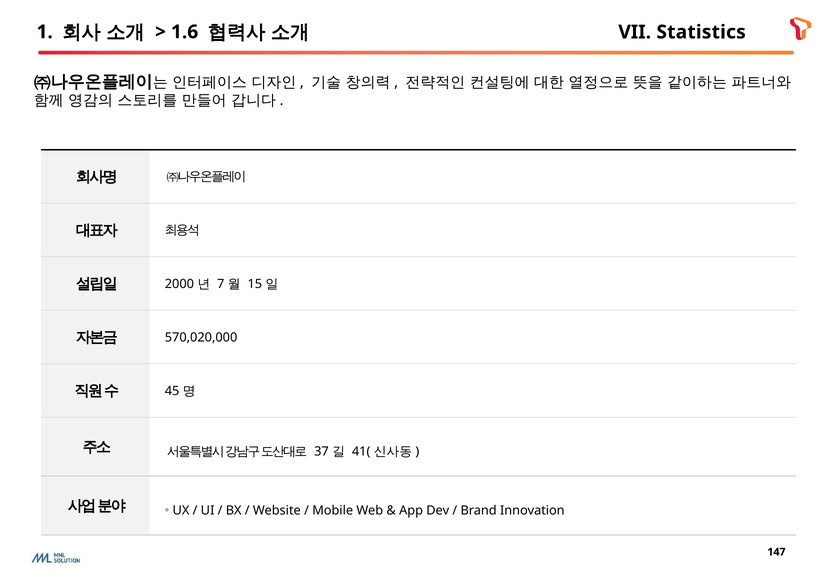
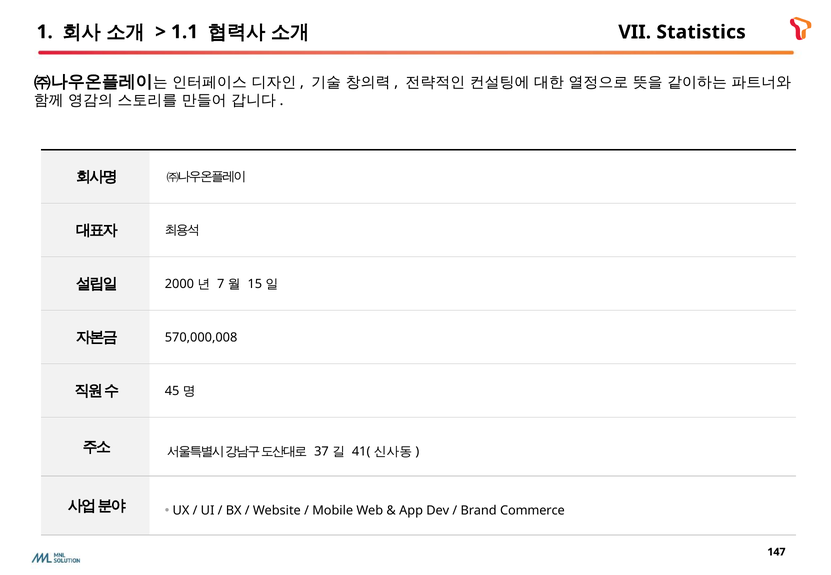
1.6: 1.6 -> 1.1 (185, 32)
570,020,000: 570,020,000 -> 570,000,008 (201, 338)
Innovation: Innovation -> Commerce (532, 511)
